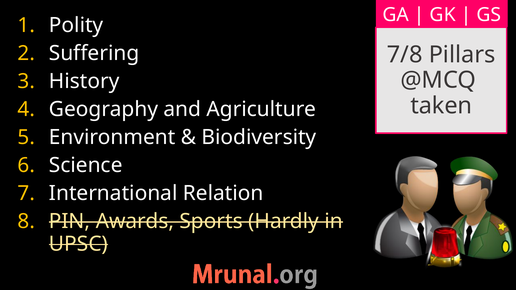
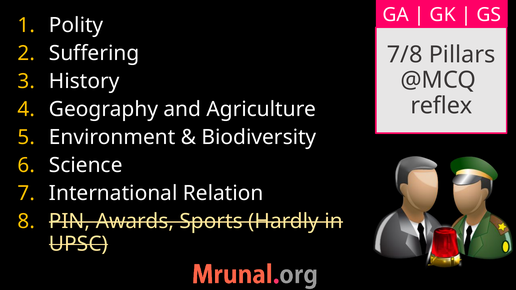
taken: taken -> reflex (441, 106)
